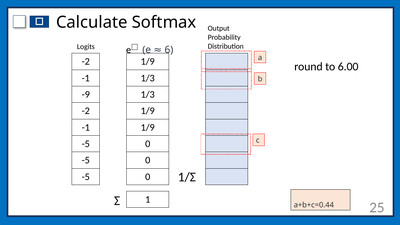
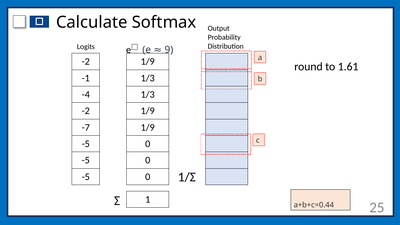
6: 6 -> 9 (169, 50)
6.00: 6.00 -> 1.61 (348, 67)
-9: -9 -> -4 (86, 94)
-1: -1 -> -7 (86, 127)
